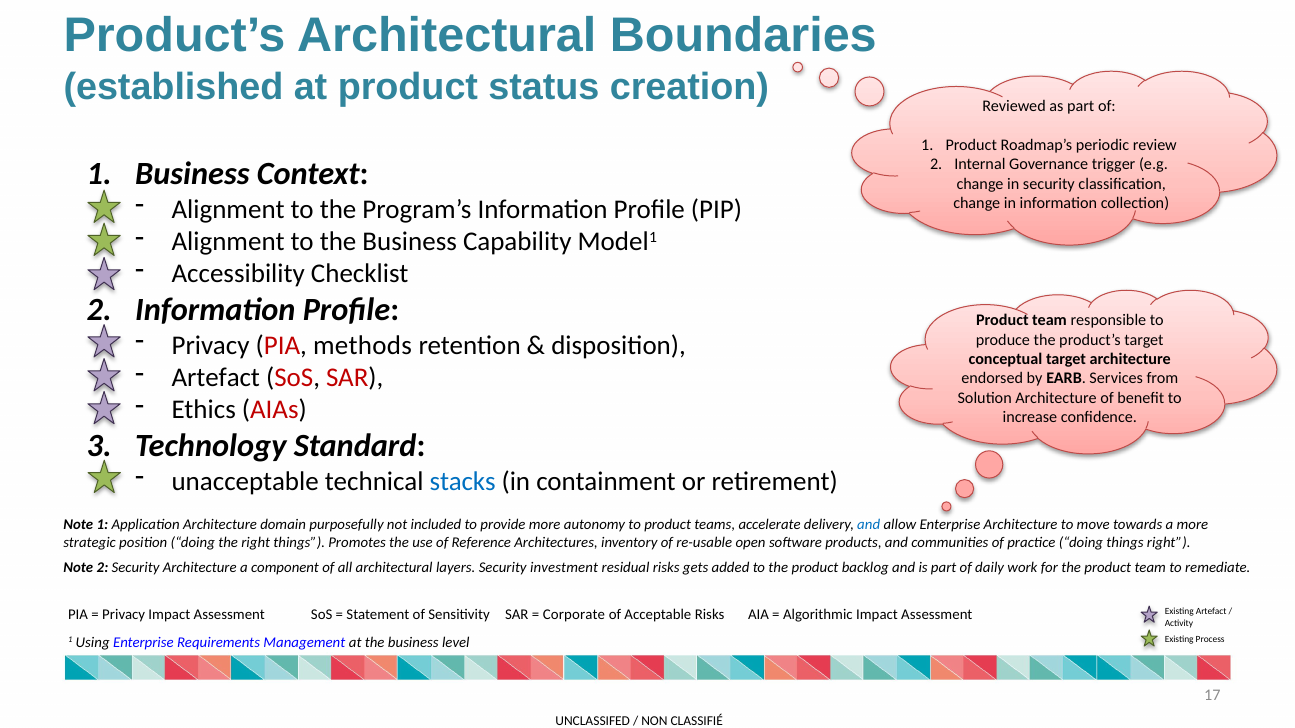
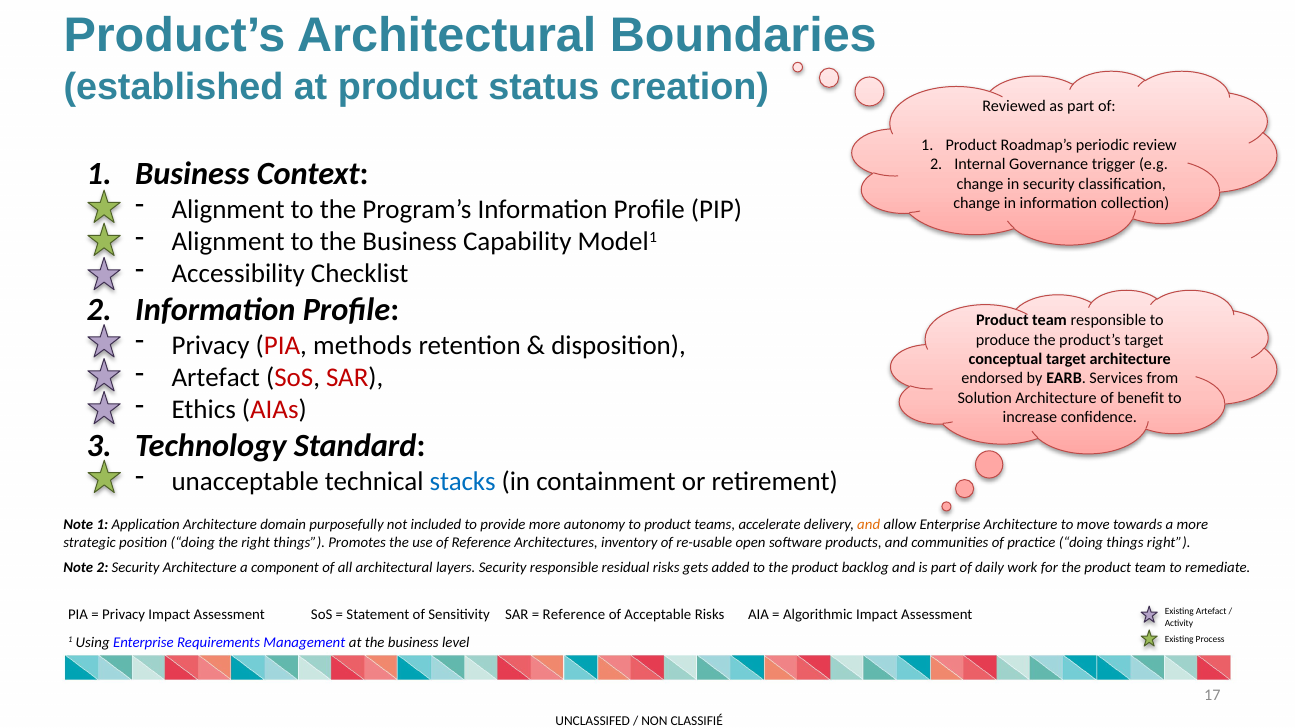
and colour: blue -> orange (869, 525)
Security investment: investment -> responsible (564, 568)
Corporate: Corporate -> Reference (574, 615)
